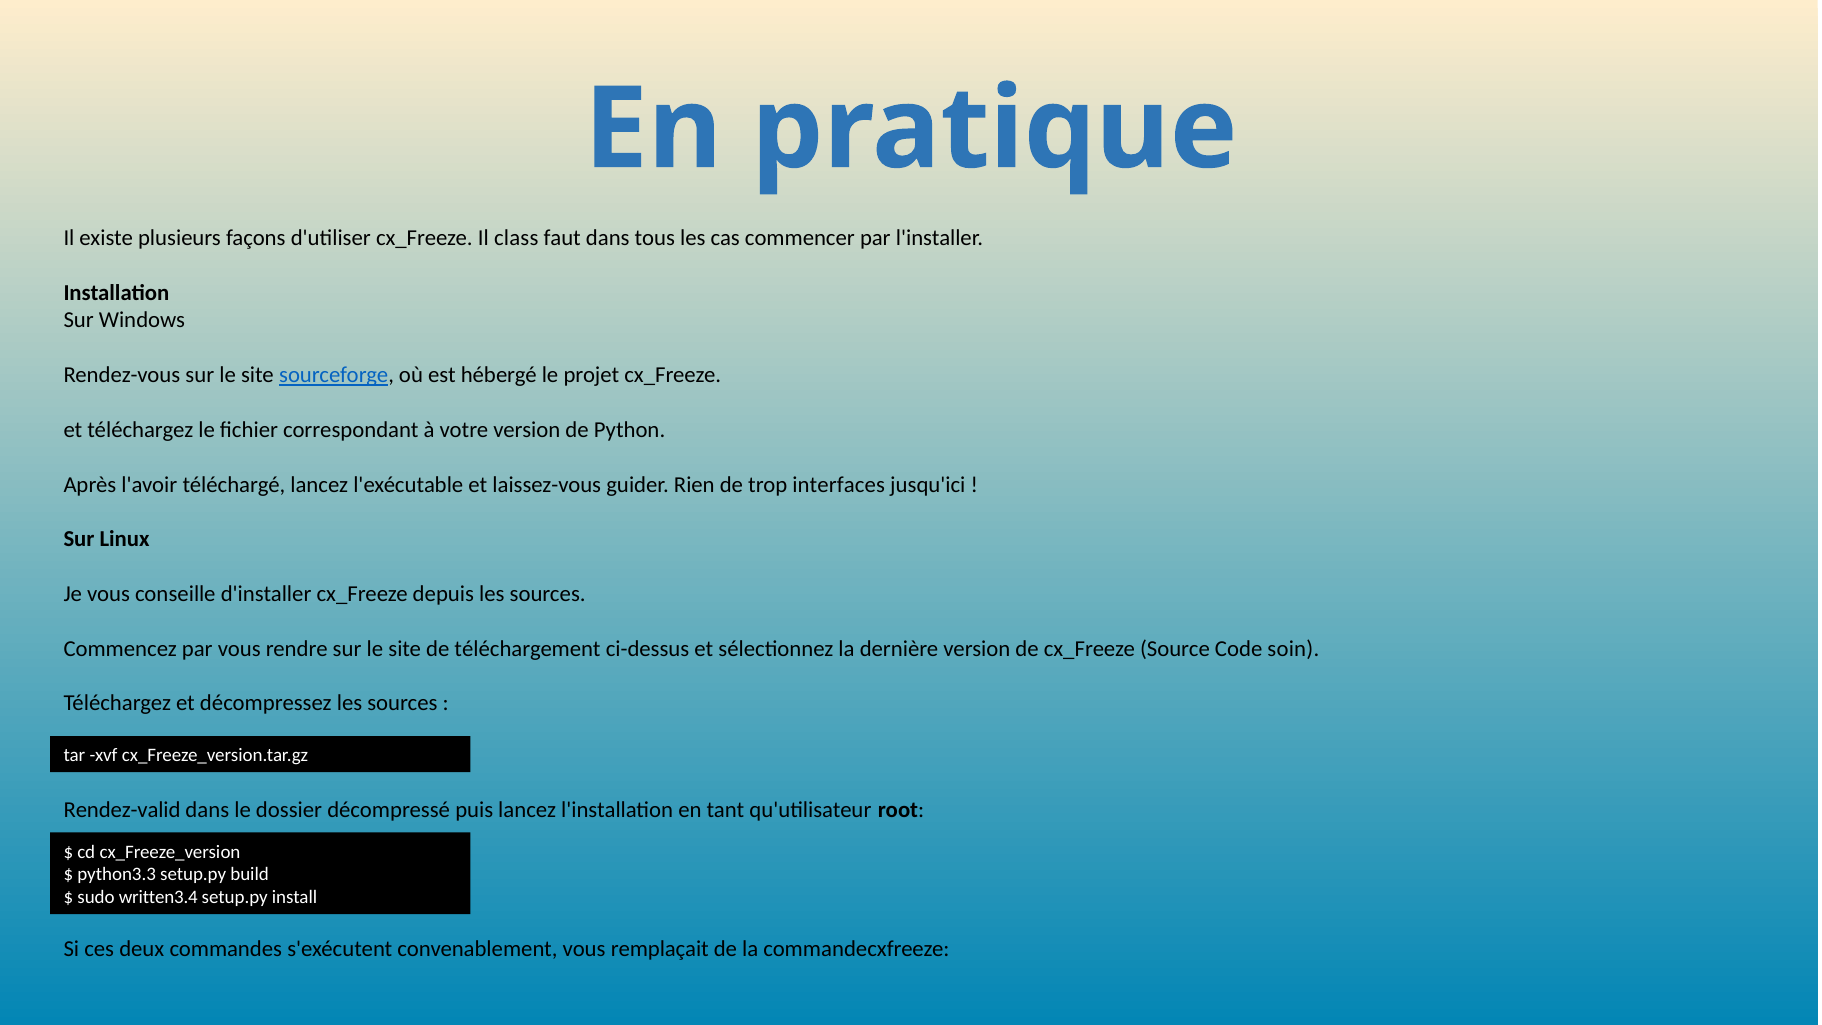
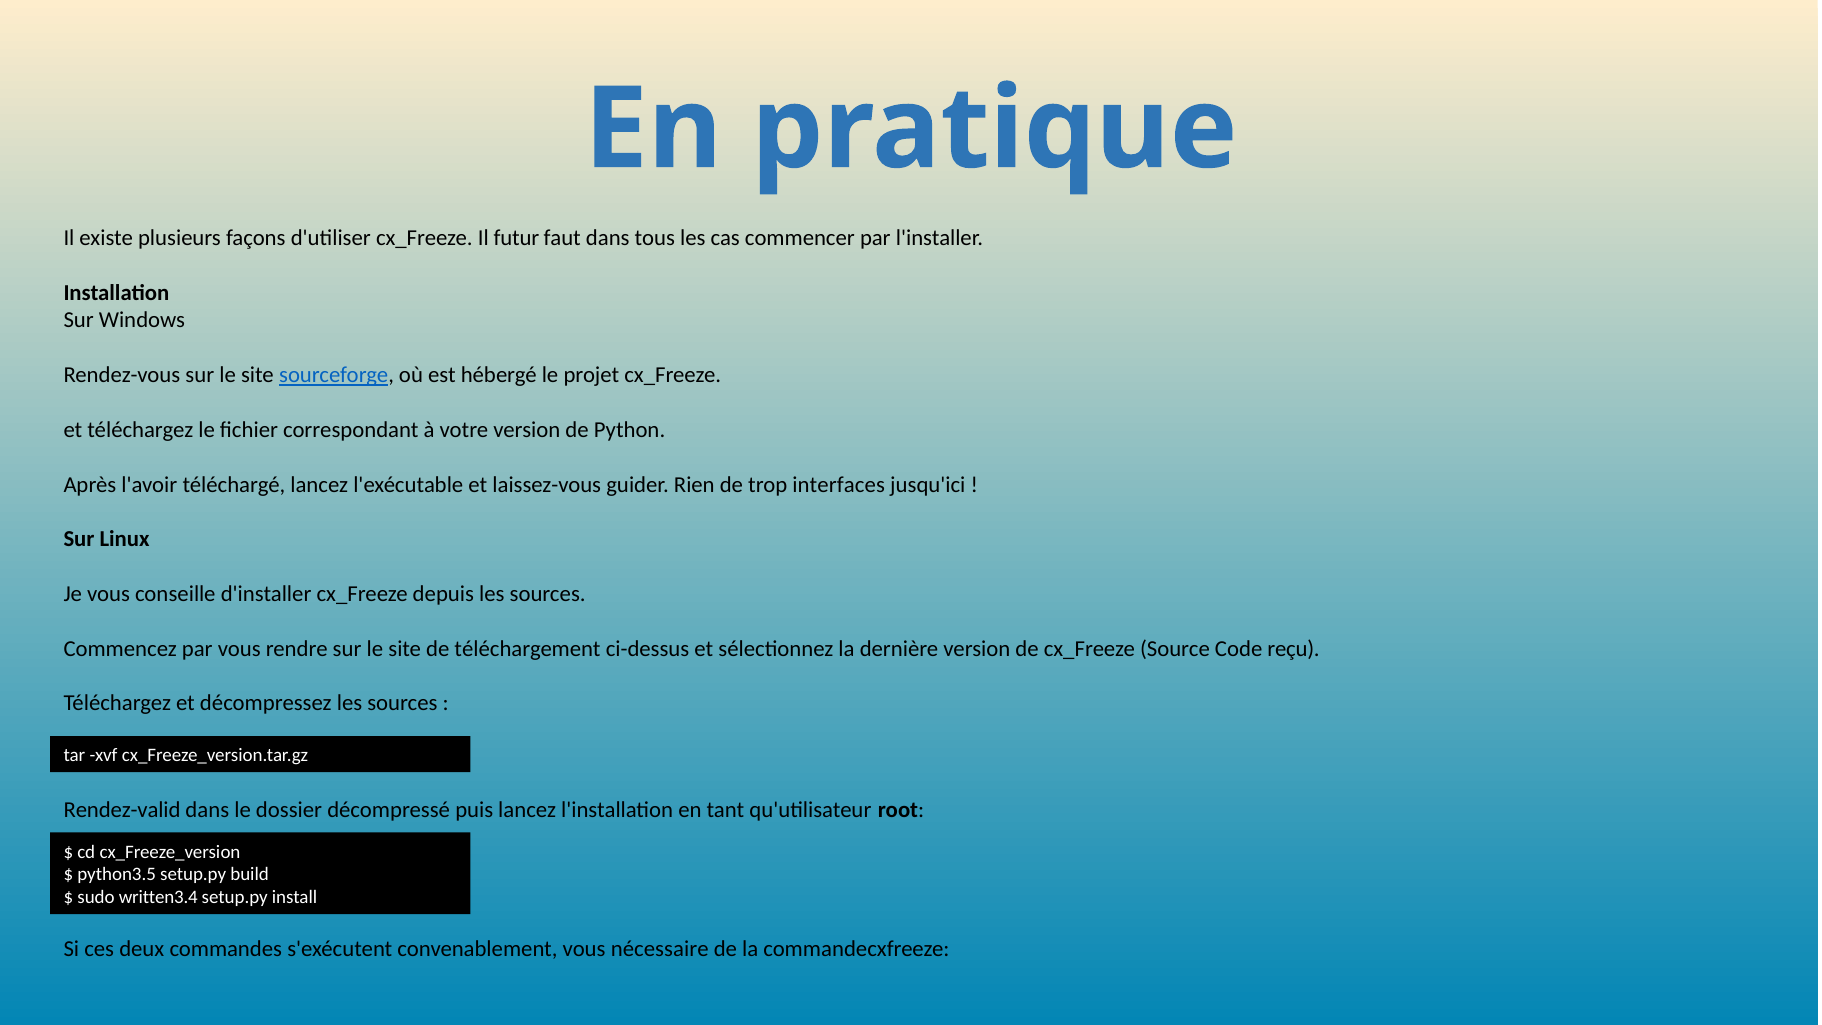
class: class -> futur (516, 238)
soin: soin -> reçu (1294, 649)
python3.3: python3.3 -> python3.5 (117, 874)
remplaçait: remplaçait -> nécessaire (660, 949)
